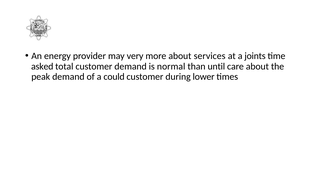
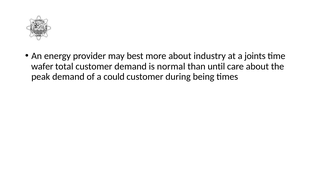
very: very -> best (135, 56)
services: services -> industry (210, 56)
asked: asked -> wafer (42, 66)
lower: lower -> being (204, 77)
